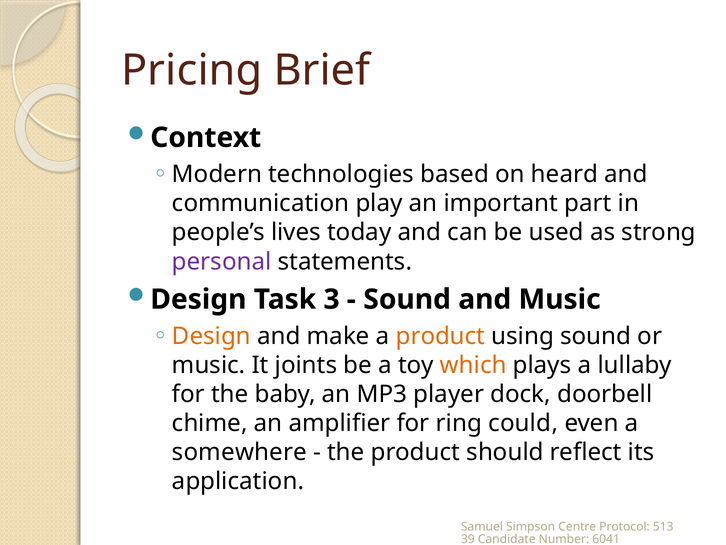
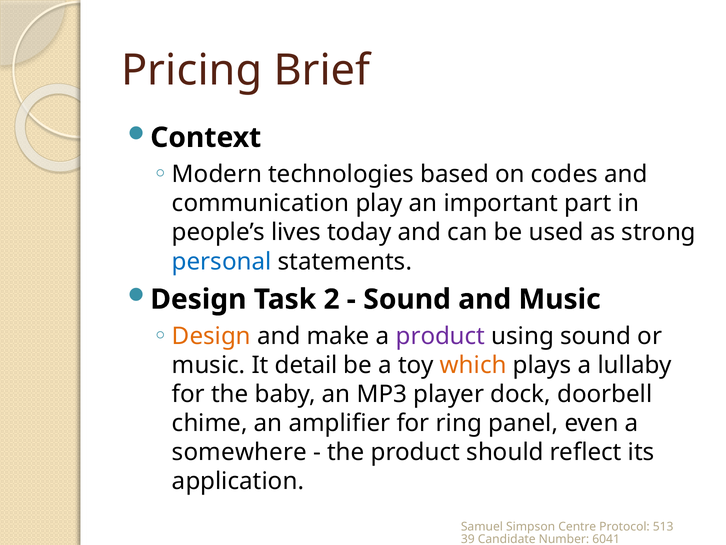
heard: heard -> codes (564, 174)
personal colour: purple -> blue (222, 261)
3: 3 -> 2 (332, 299)
product colour: orange -> purple (440, 336)
joints: joints -> detail (306, 365)
could: could -> panel (523, 423)
